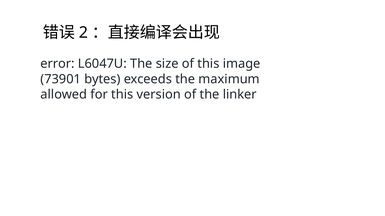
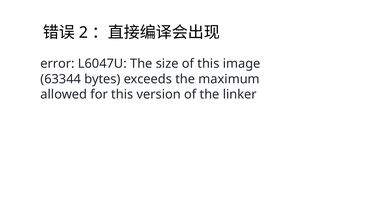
73901: 73901 -> 63344 (61, 79)
